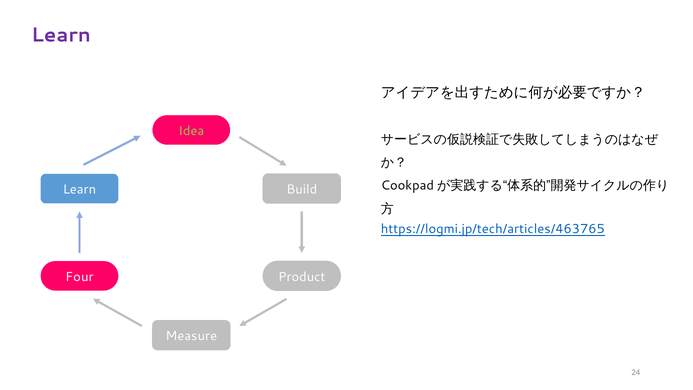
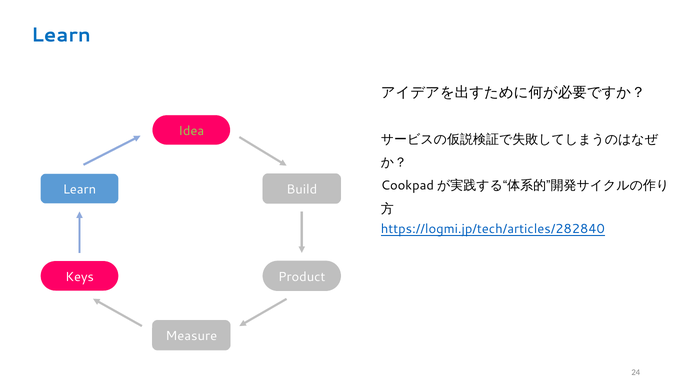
Learn colour: purple -> blue (61, 35)
https://logmi.jp/tech/articles/463765: https://logmi.jp/tech/articles/463765 -> https://logmi.jp/tech/articles/282840 (493, 229)
Four: Four -> Keys (80, 277)
